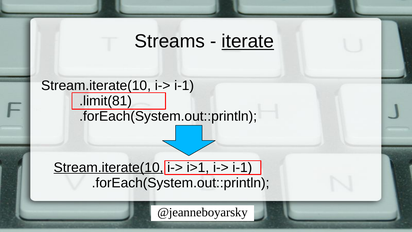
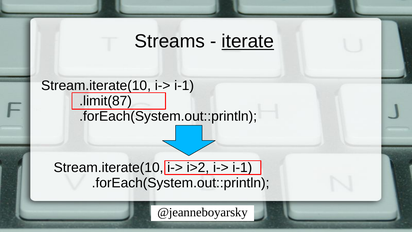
.limit(81: .limit(81 -> .limit(87 (106, 101)
Stream.iterate(10 underline: present -> none (109, 167)
i>1: i>1 -> i>2 (198, 167)
